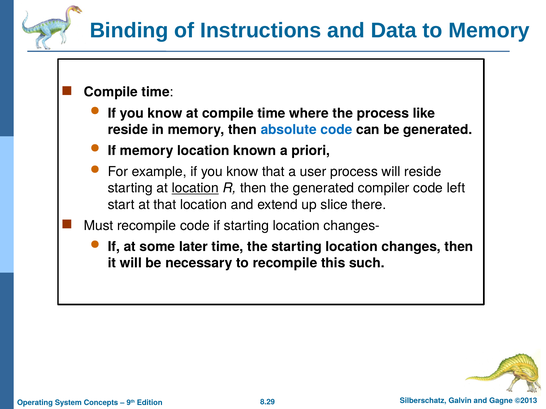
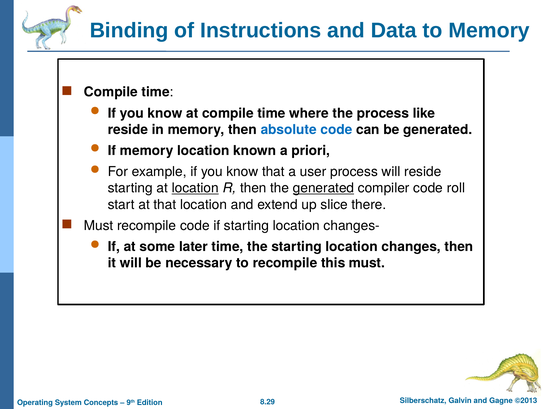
generated underline: none -> present (324, 188)
left: left -> roll (456, 188)
this such: such -> must (367, 263)
